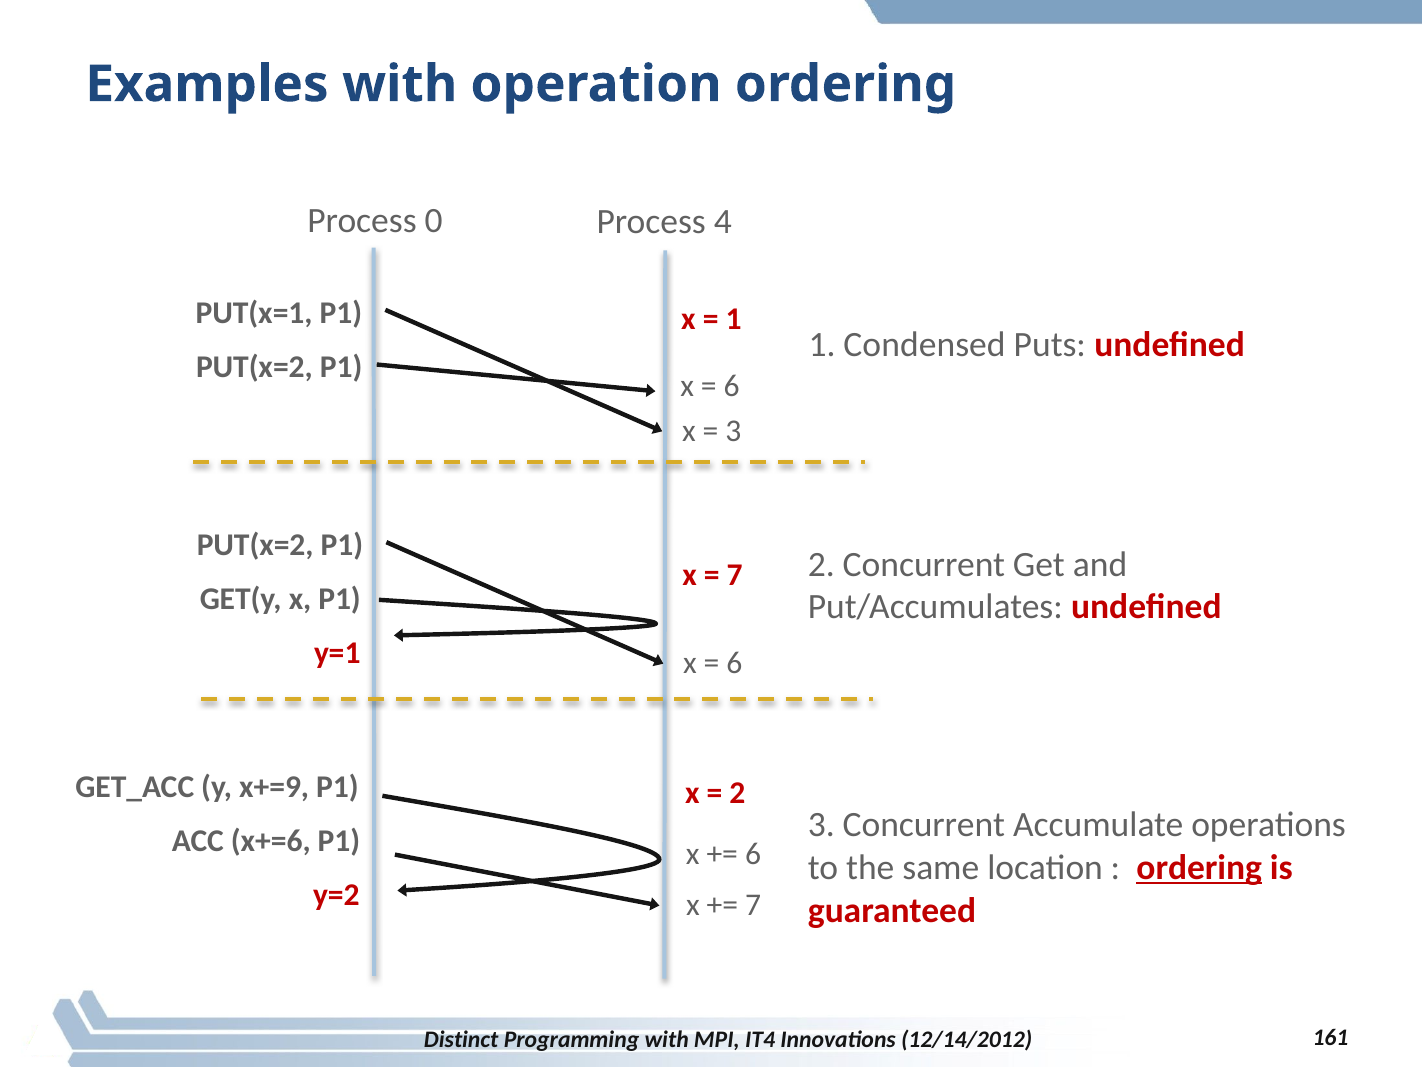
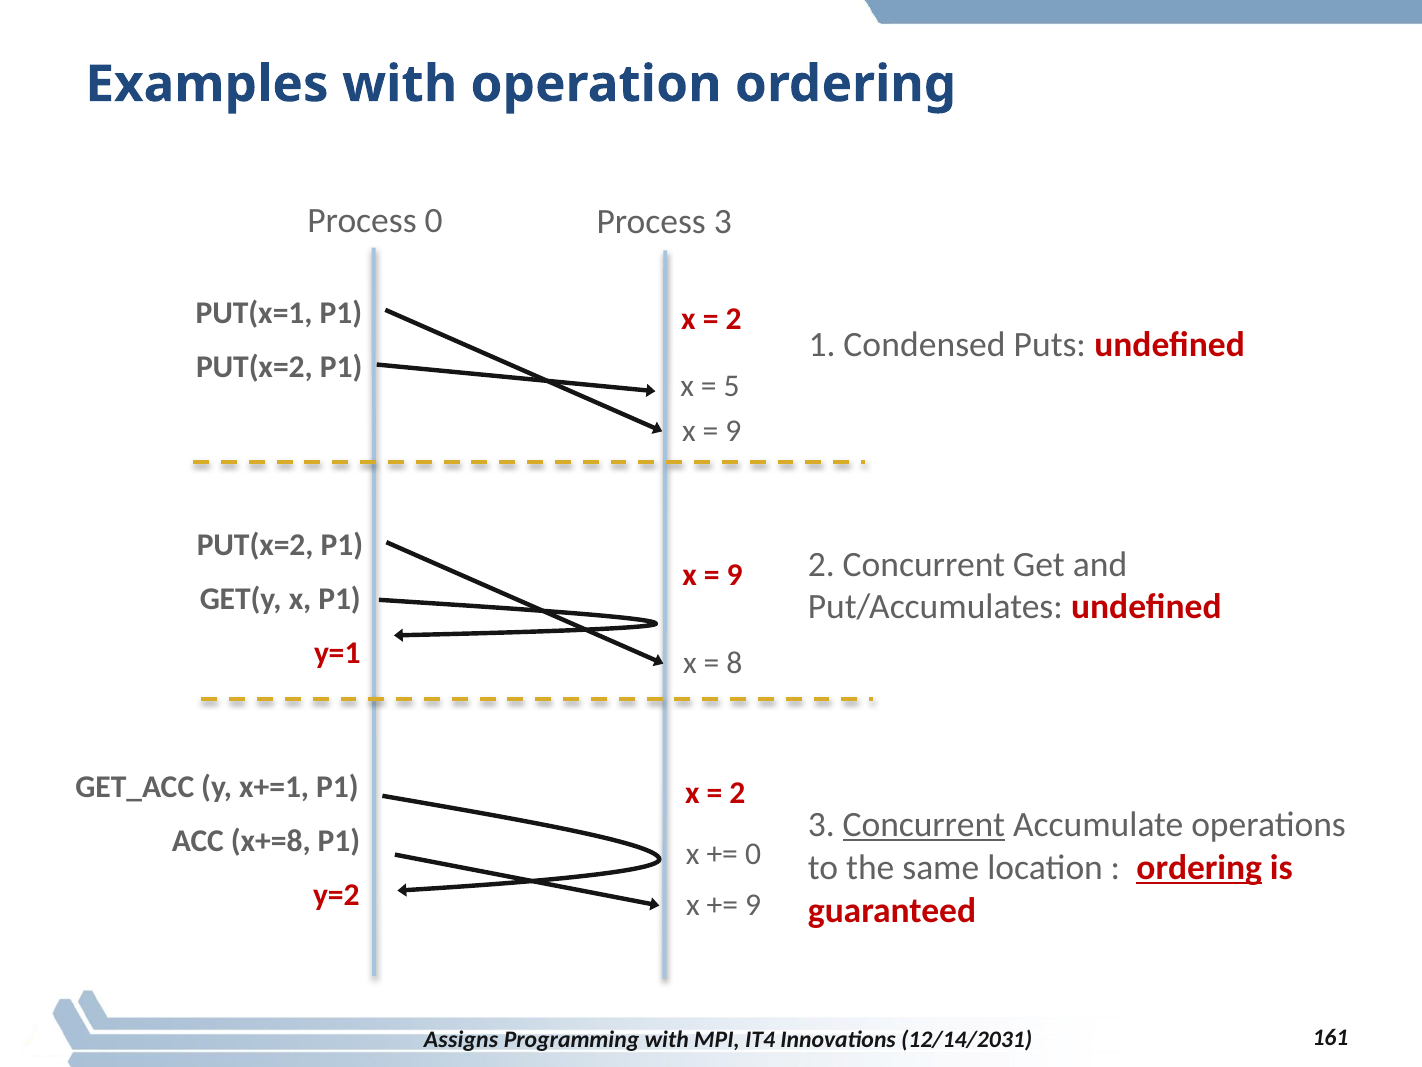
Process 4: 4 -> 3 (723, 222)
1: 1 -> 2 (734, 319)
6: 6 -> 5 (732, 385)
3: 3 -> 9 (733, 431)
7: 7 -> 9 (735, 575)
6: 6 -> 8 (734, 663)
x+=9: x+=9 -> x+=1 (274, 787)
Concurrent underline: none -> present (924, 825)
x+=6: x+=6 -> x+=8 (271, 841)
6: 6 -> 0 (753, 853)
7: 7 -> 9 (753, 905)
Distinct: Distinct -> Assigns (461, 1039)
12/14/2012: 12/14/2012 -> 12/14/2031 (967, 1039)
